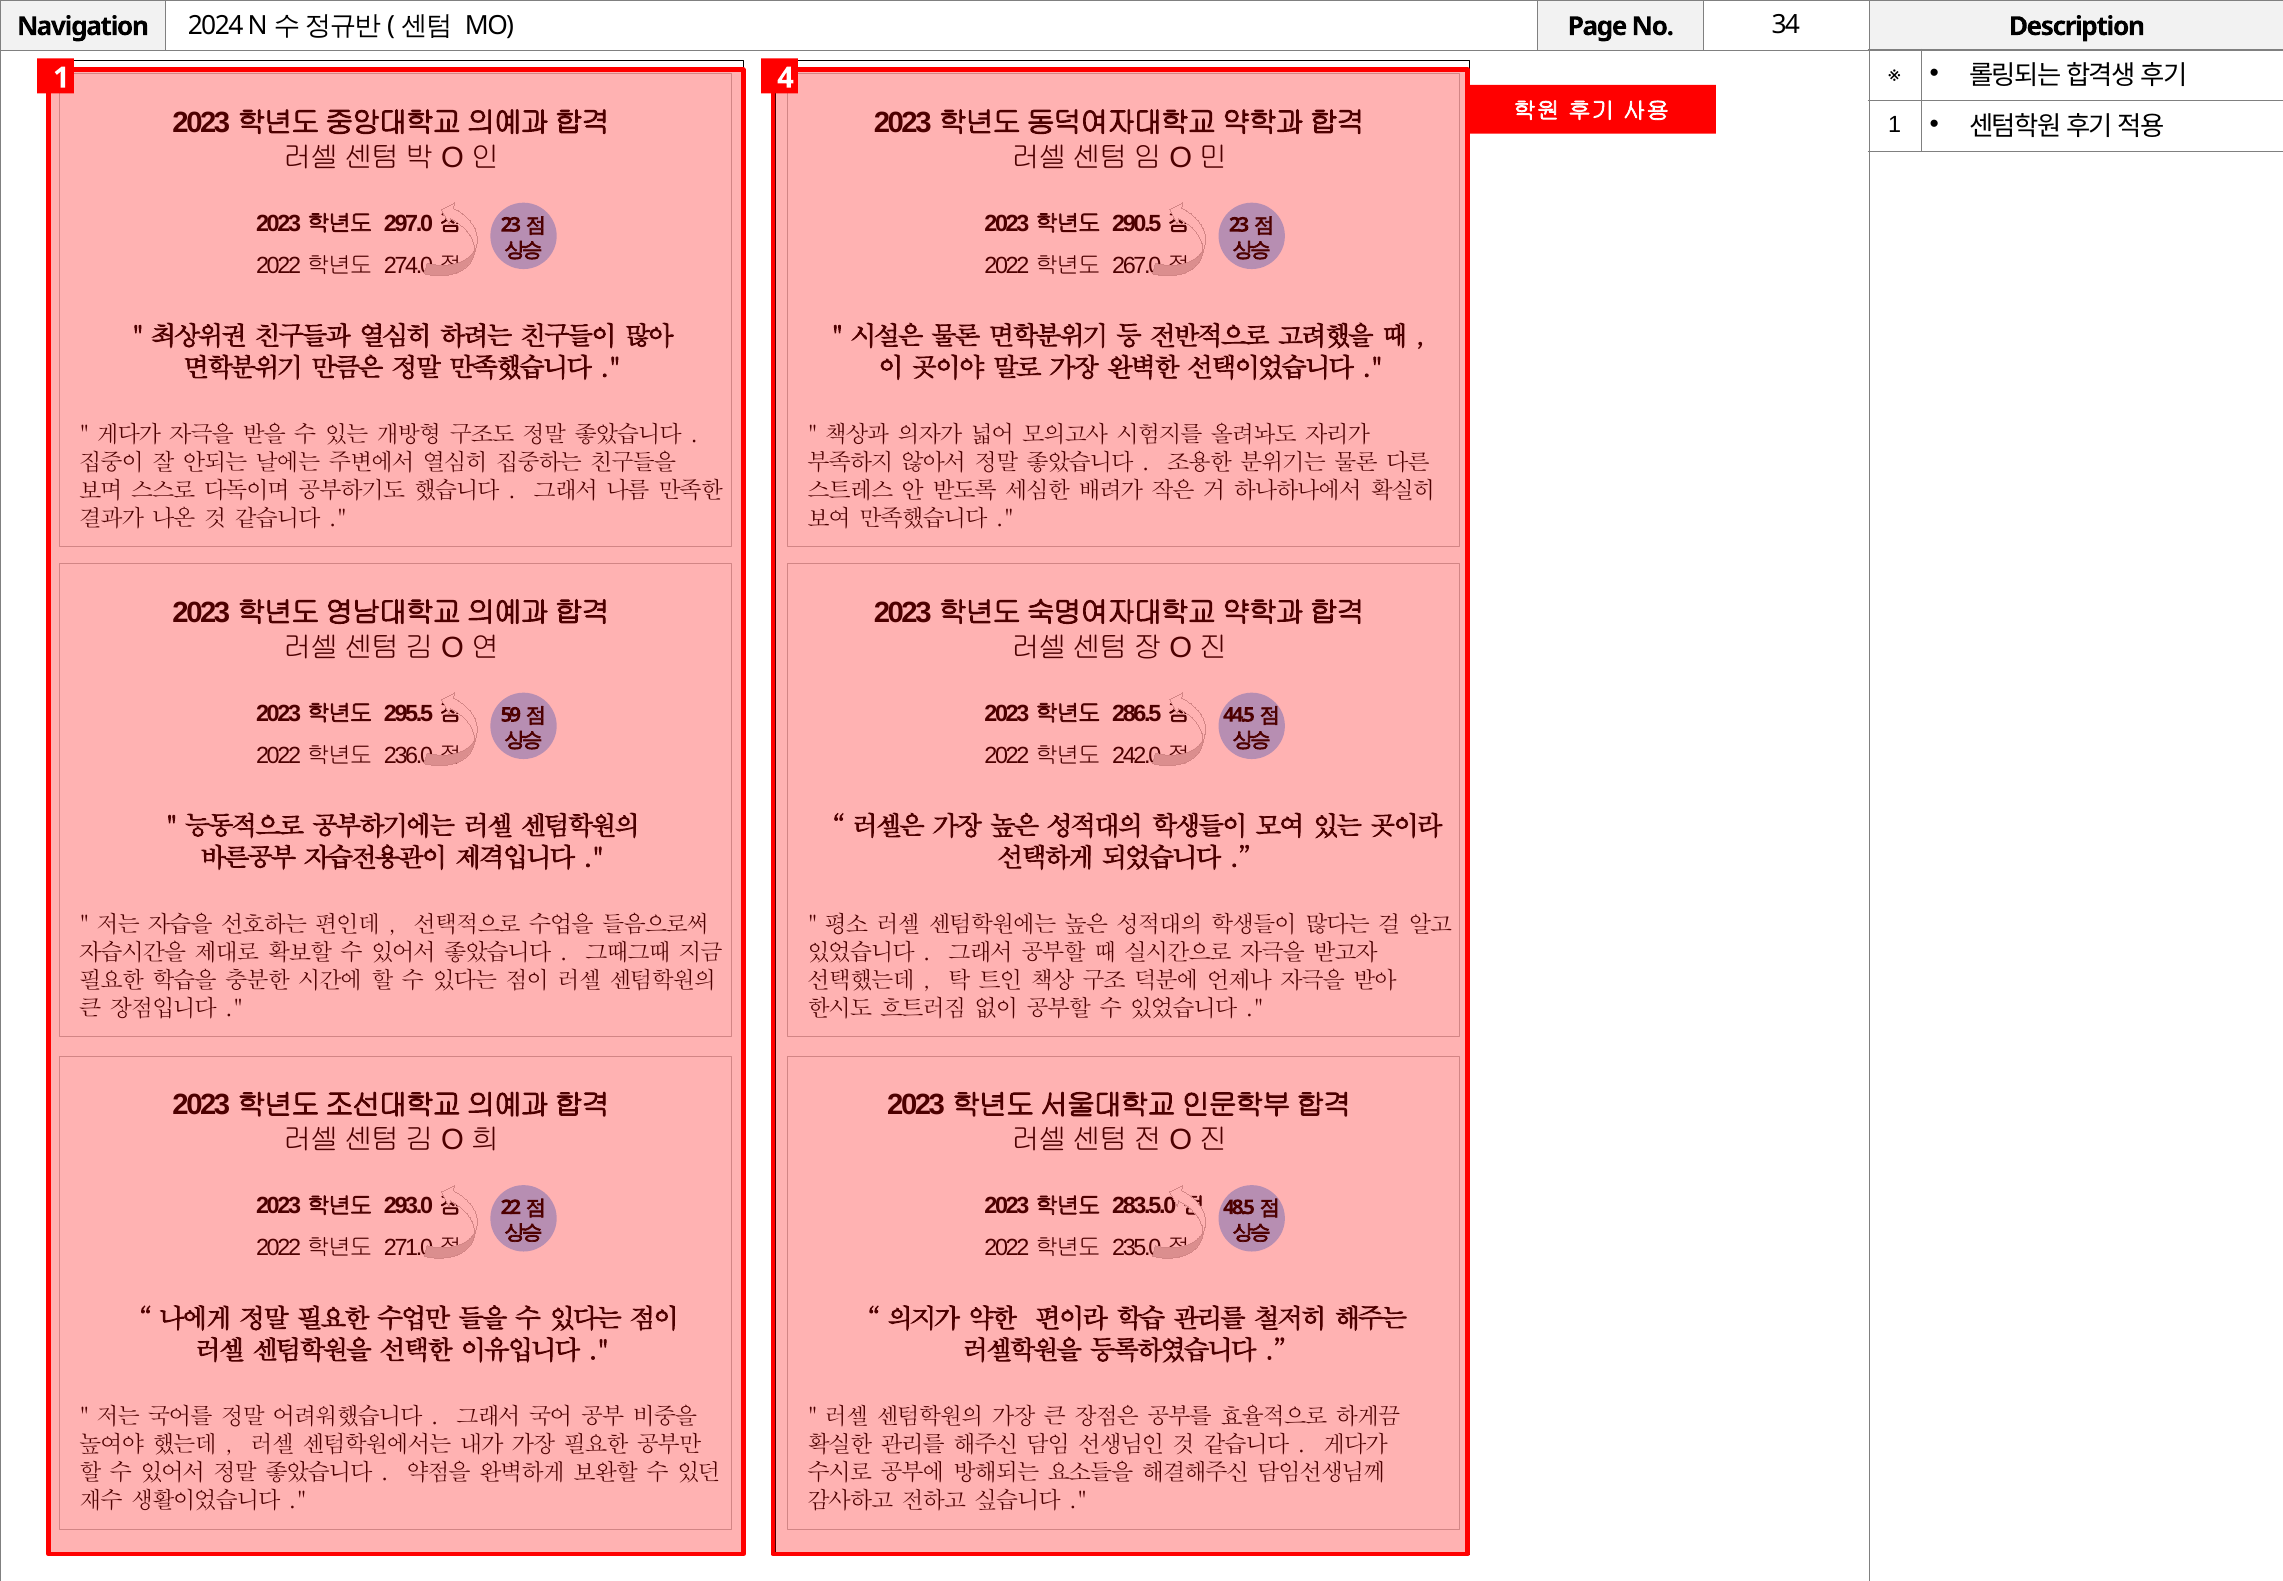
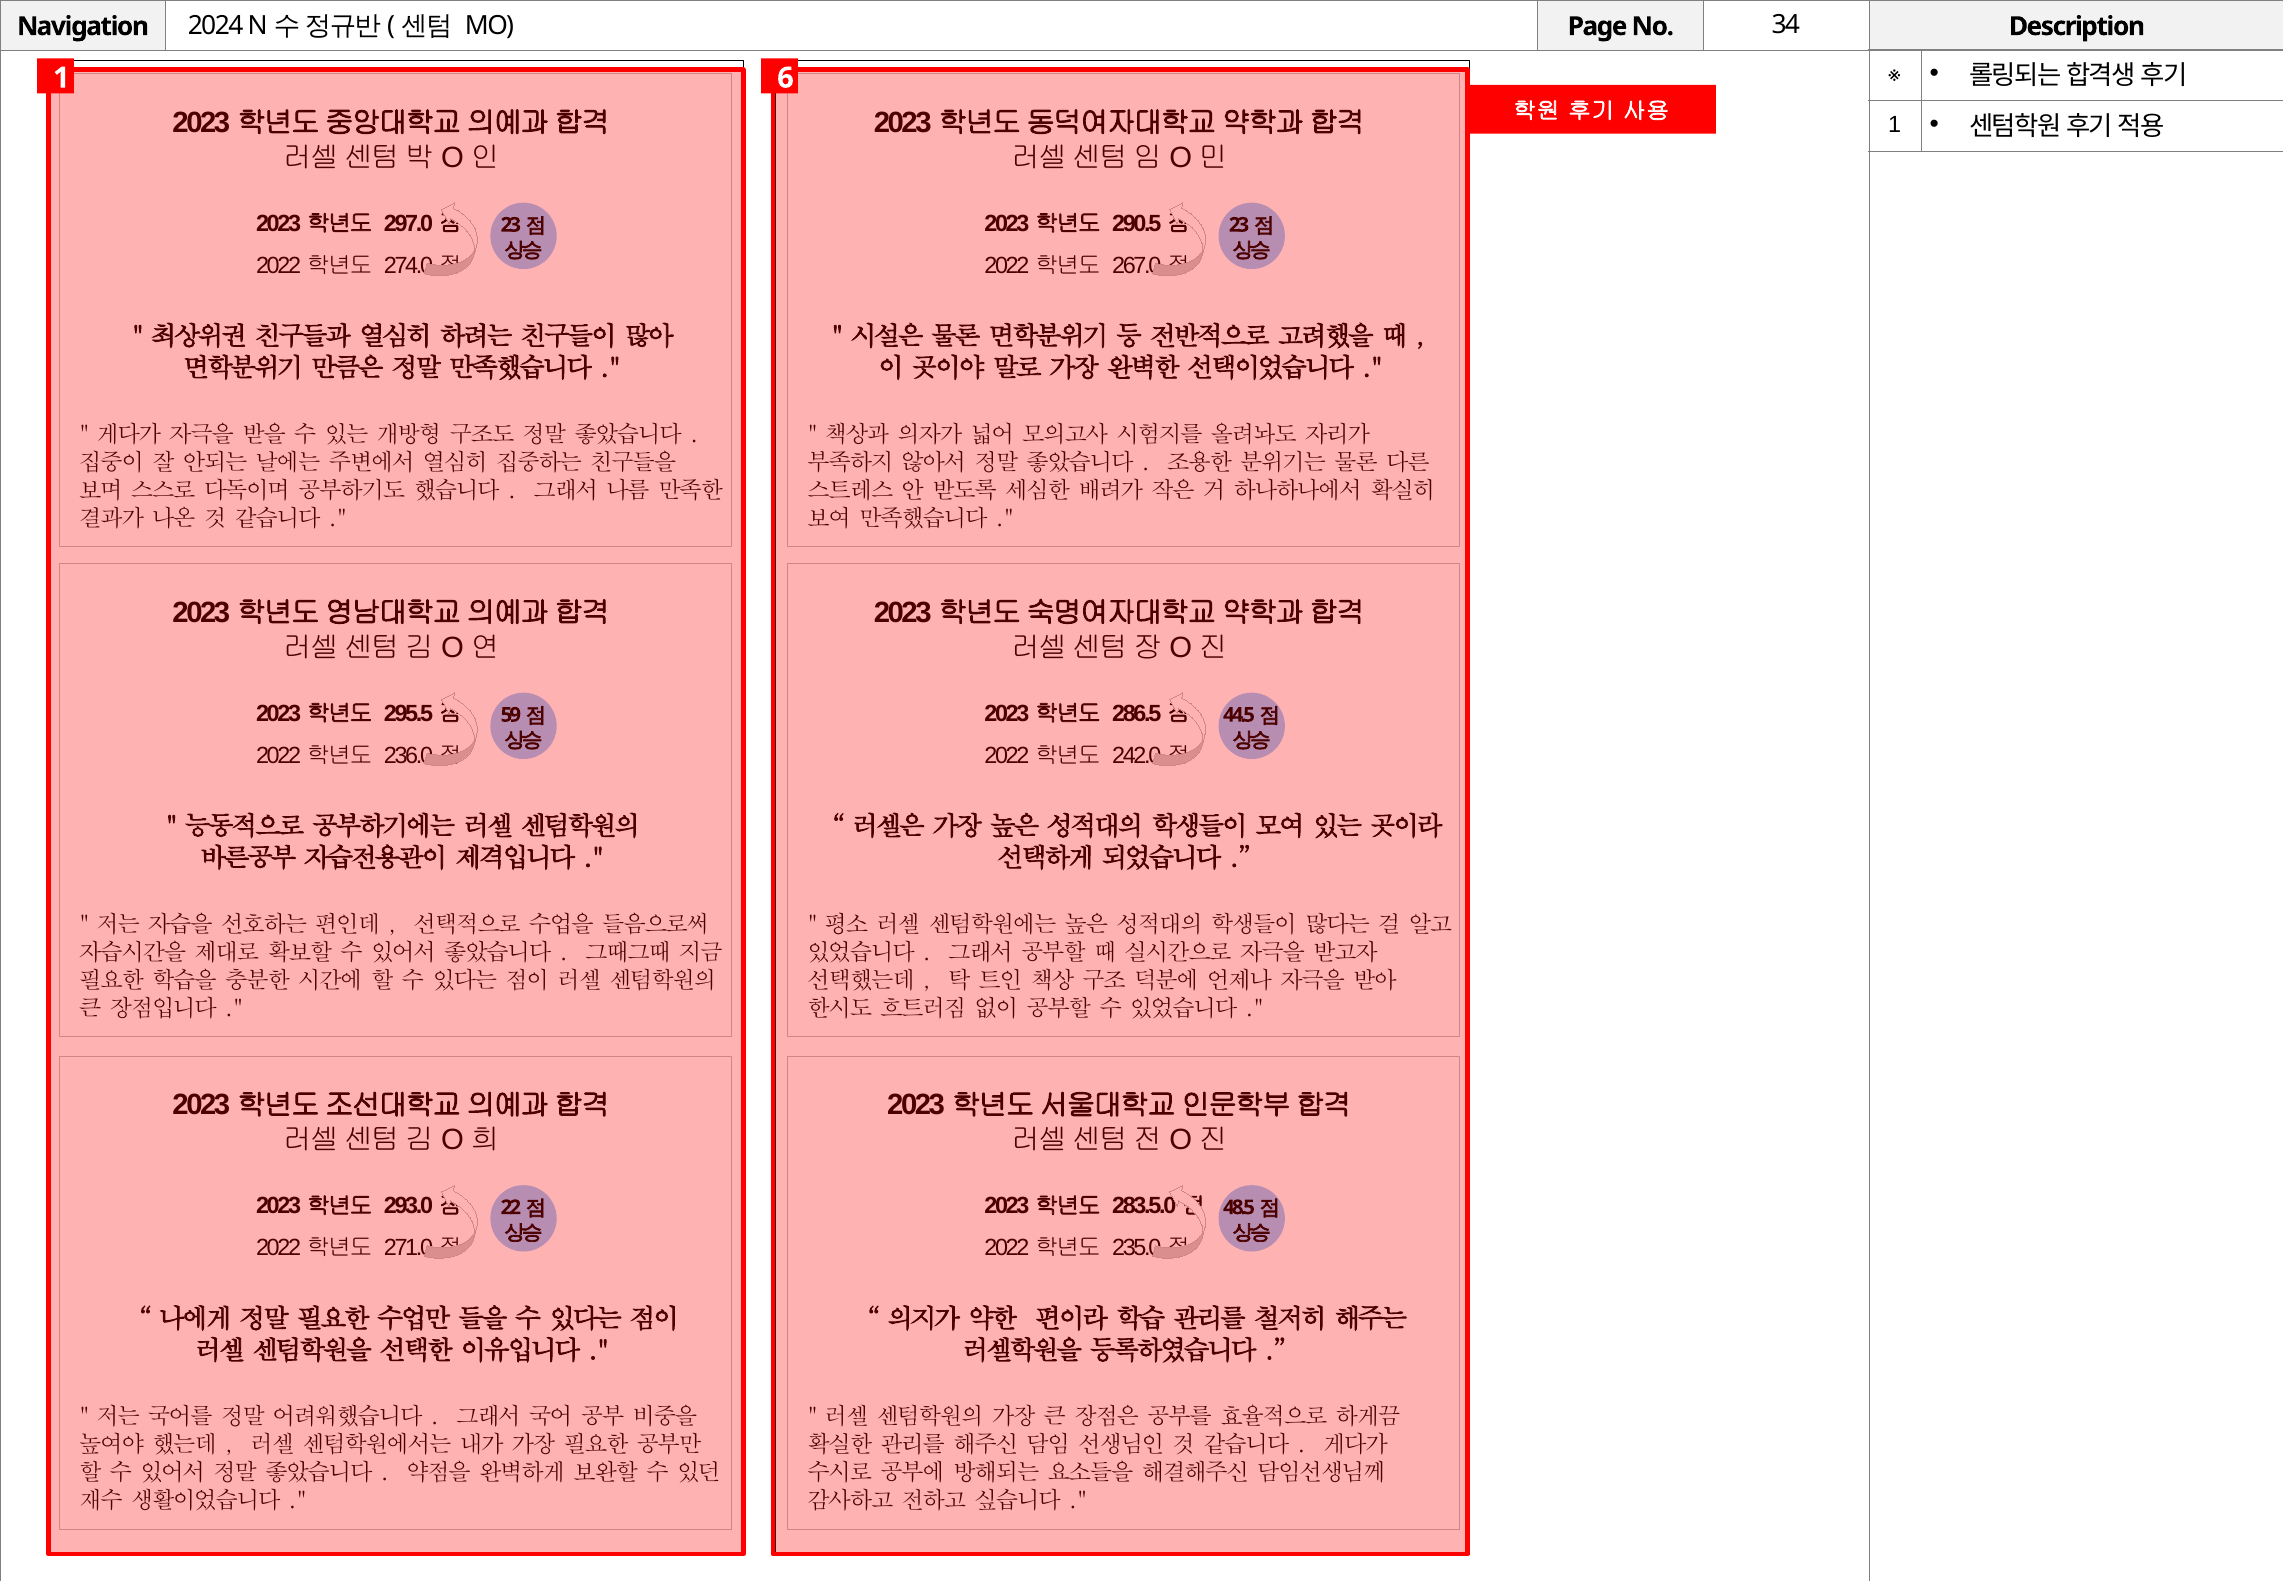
4: 4 -> 6 (786, 78)
